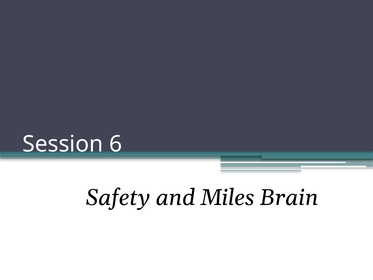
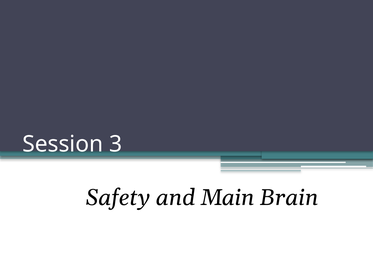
6: 6 -> 3 (116, 144)
Miles: Miles -> Main (228, 197)
